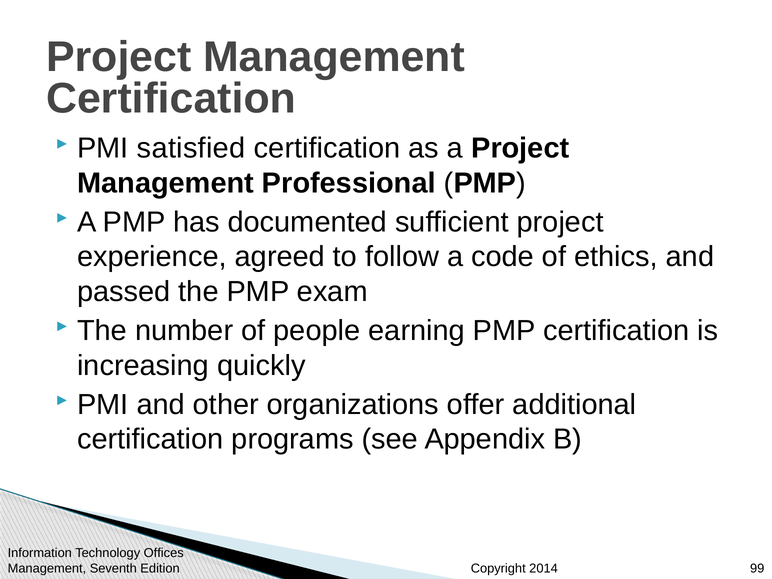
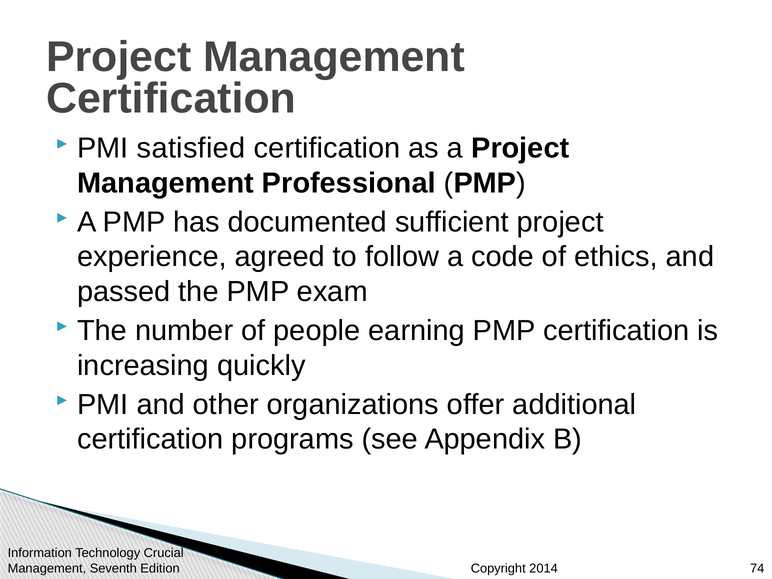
Offices: Offices -> Crucial (164, 553)
99: 99 -> 74 (757, 568)
